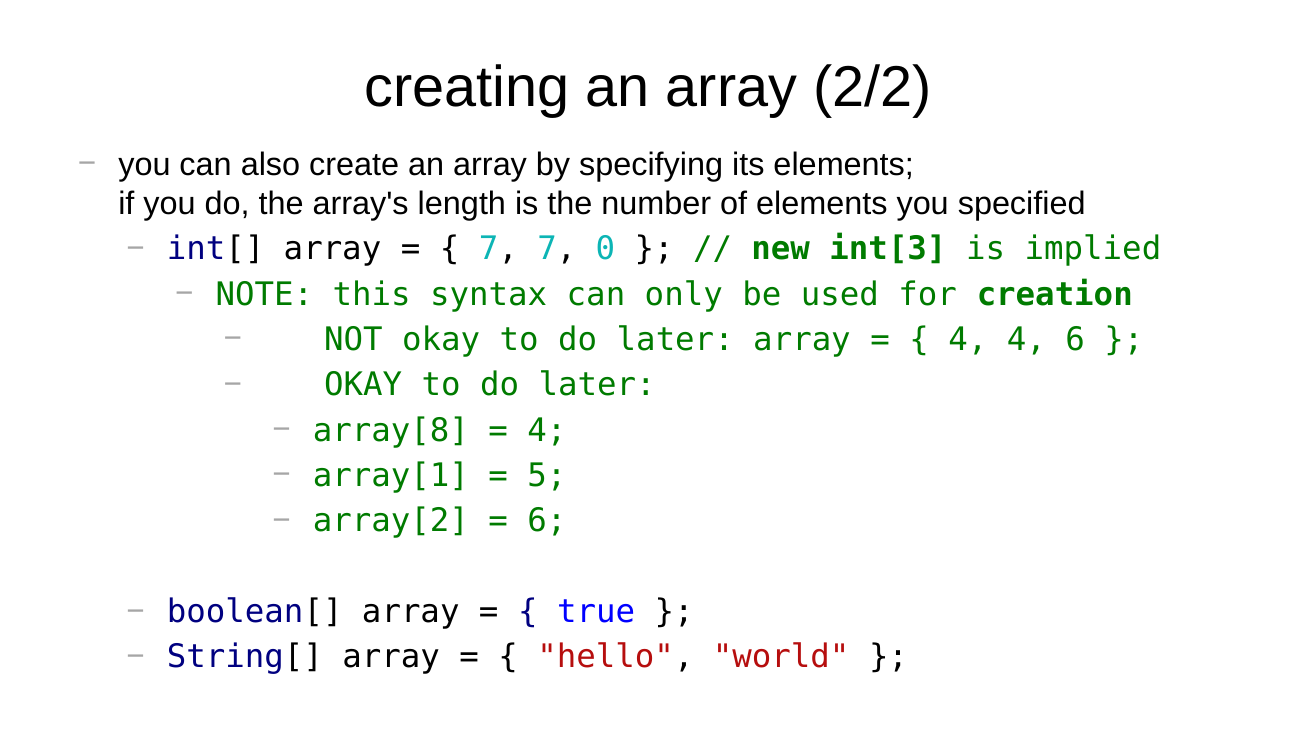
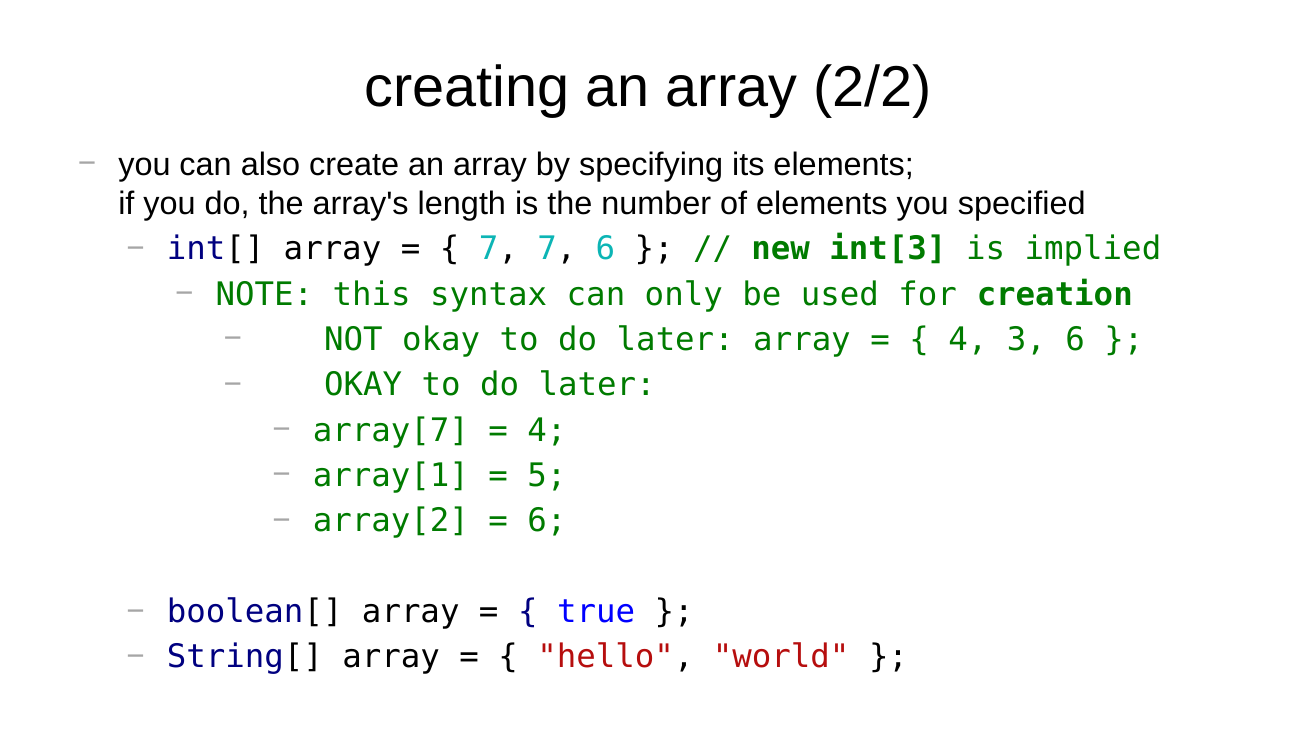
7 0: 0 -> 6 (605, 249)
4 4: 4 -> 3 (1026, 340)
array[8: array[8 -> array[7 (391, 431)
